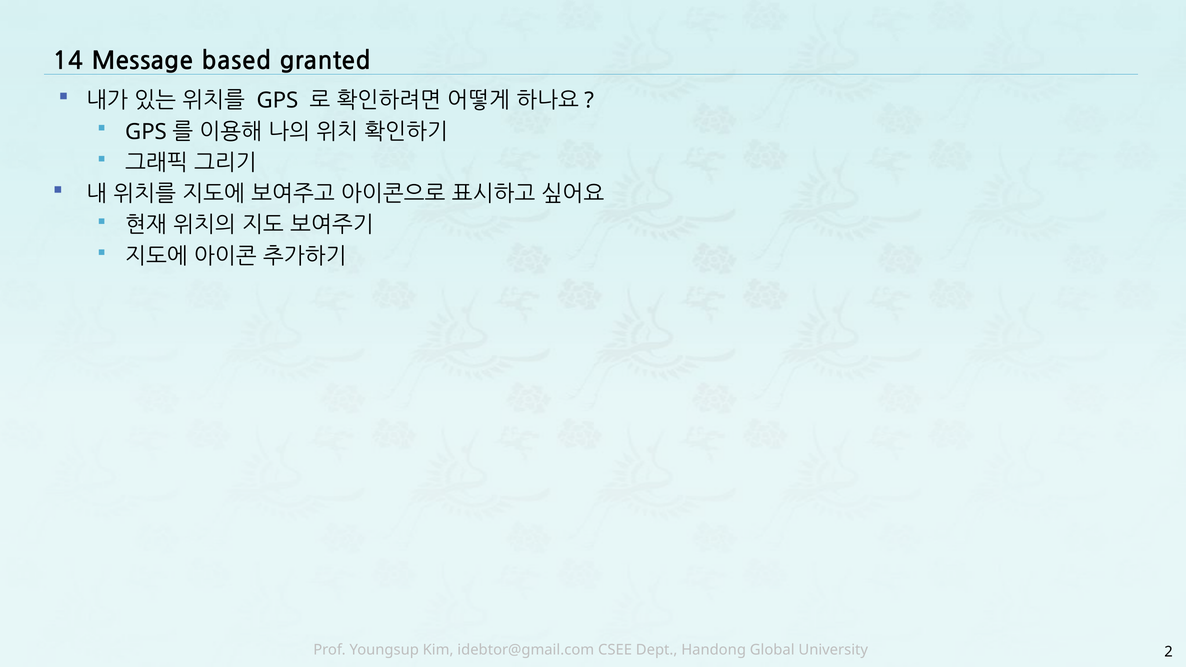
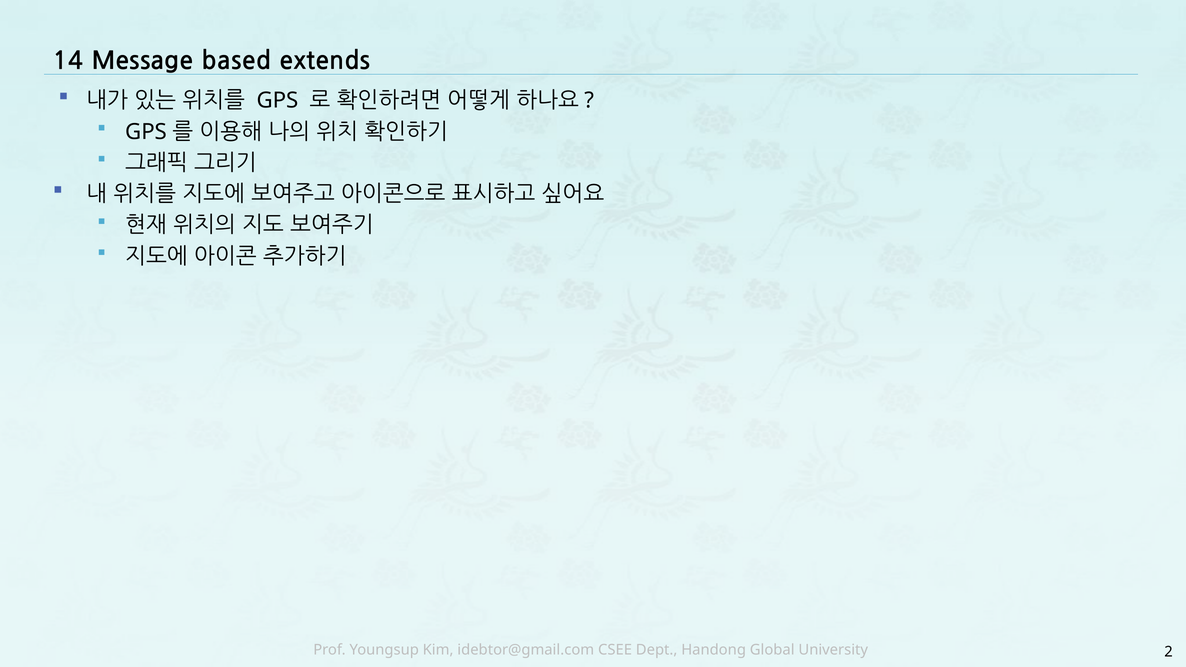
granted: granted -> extends (325, 61)
